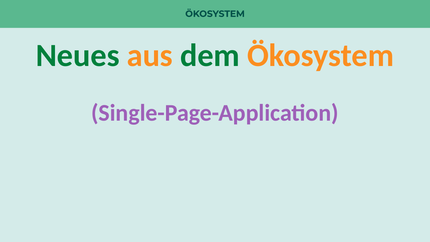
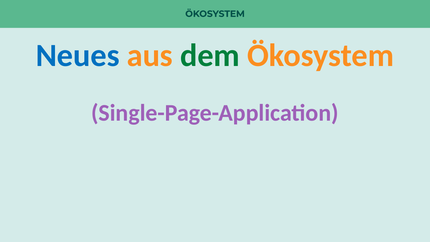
Neues colour: green -> blue (78, 56)
